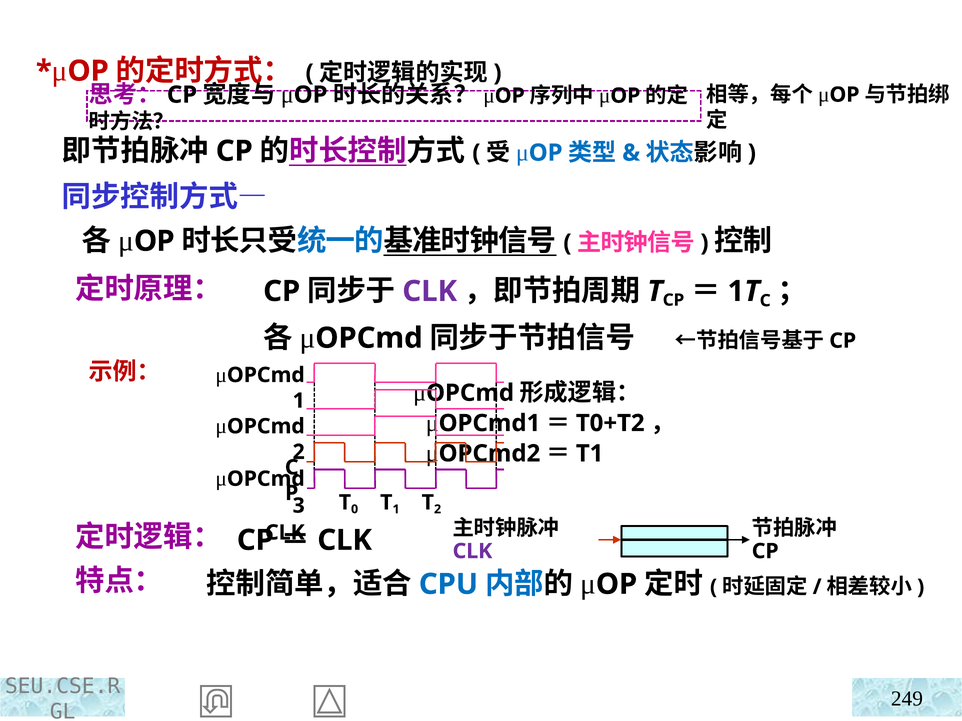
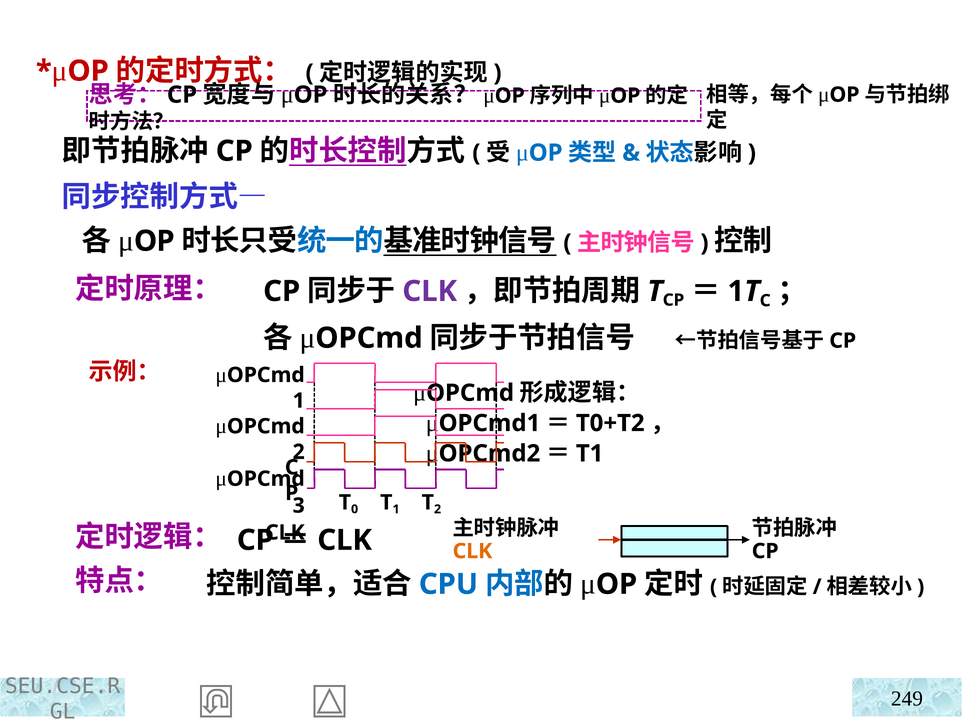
CLK colour: purple -> orange (472, 552)
